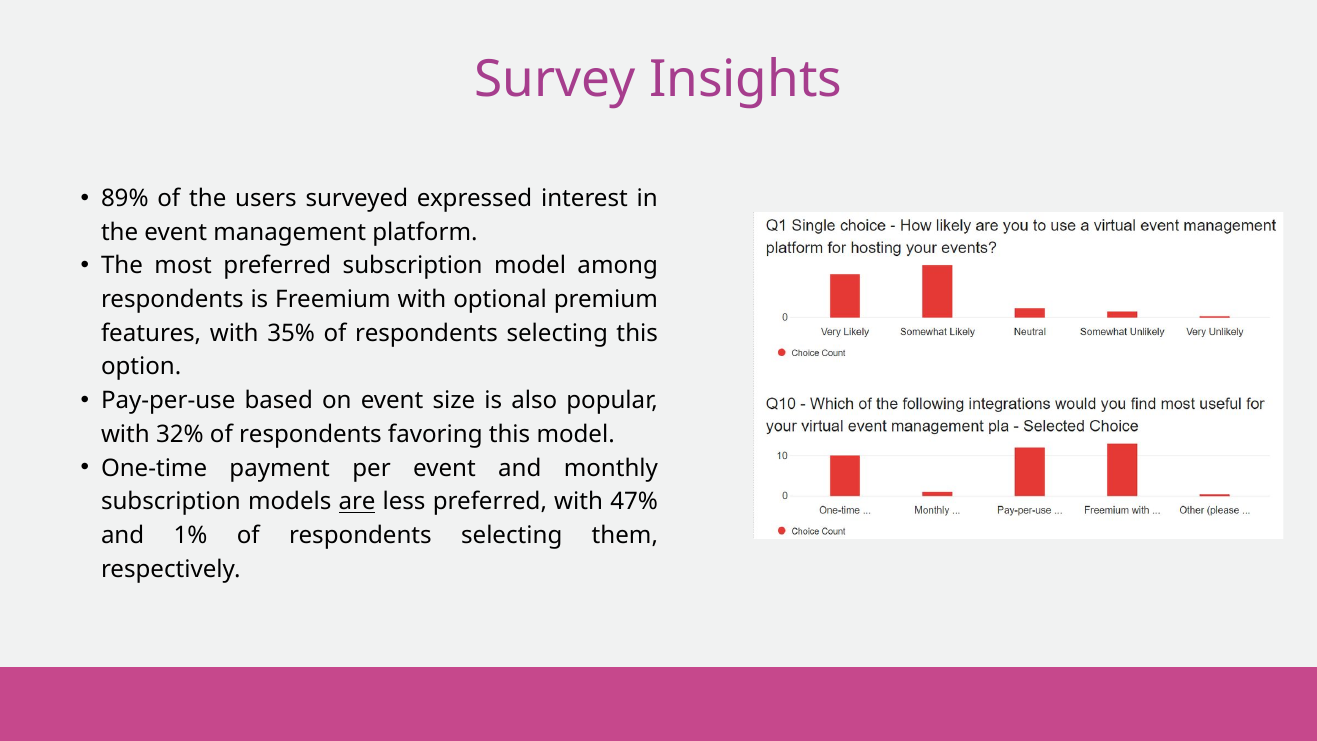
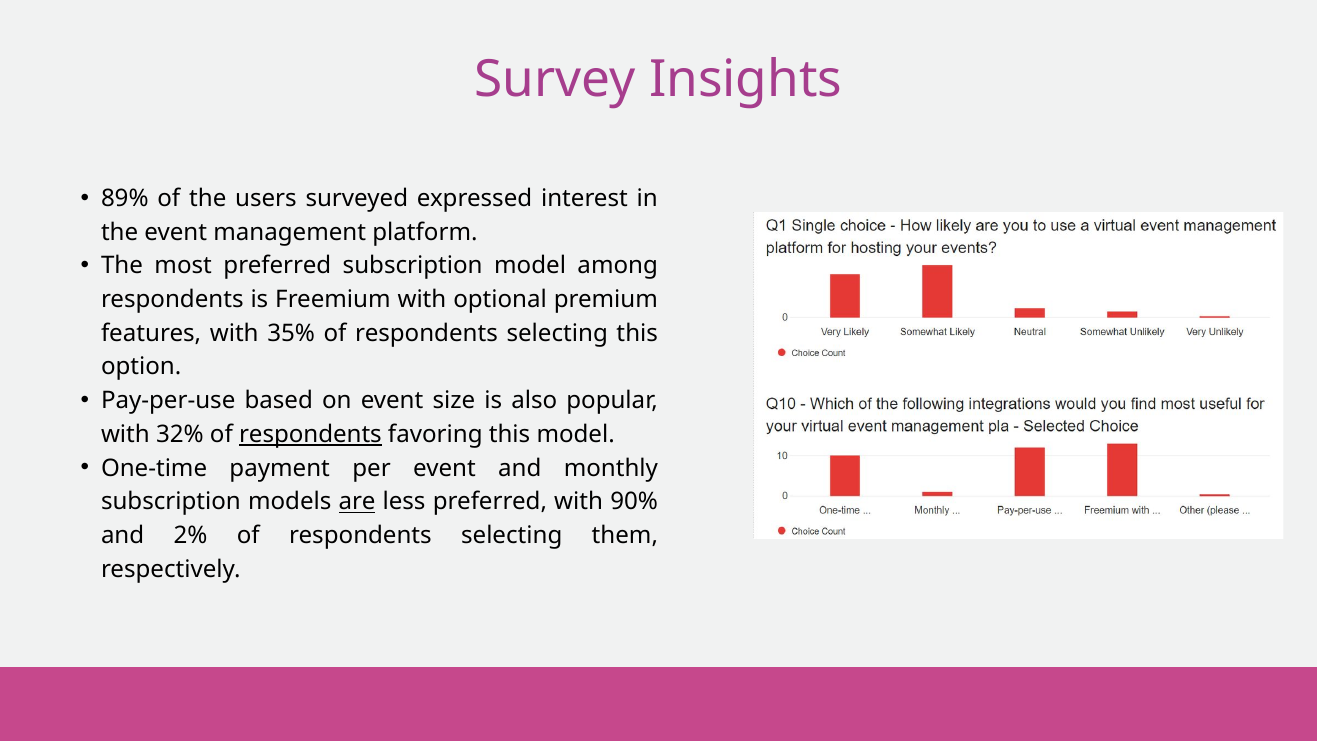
respondents underline: none -> present (310, 434)
47%: 47% -> 90% (634, 502)
1%: 1% -> 2% (191, 536)
